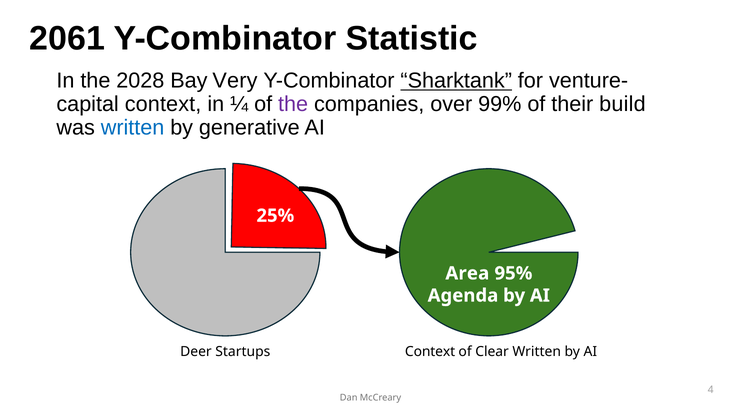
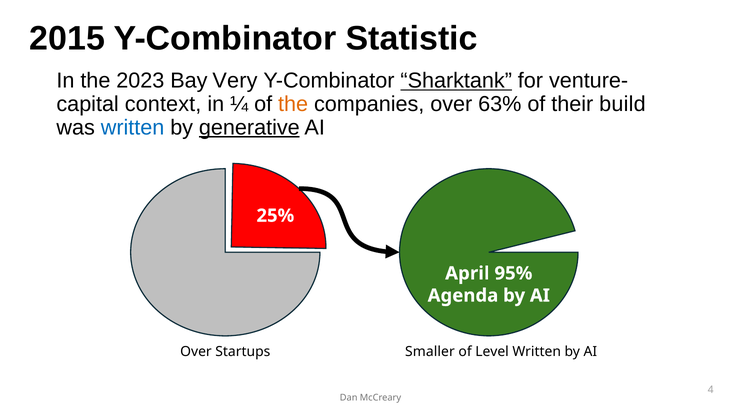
2061: 2061 -> 2015 (67, 39)
2028: 2028 -> 2023 (140, 81)
the colour: purple -> orange (293, 104)
99%: 99% -> 63% (500, 104)
generative underline: none -> present (249, 127)
Area: Area -> April (467, 273)
Deer: Deer -> Over (196, 351)
Startups Context: Context -> Smaller (430, 351)
Clear: Clear -> Level (492, 351)
